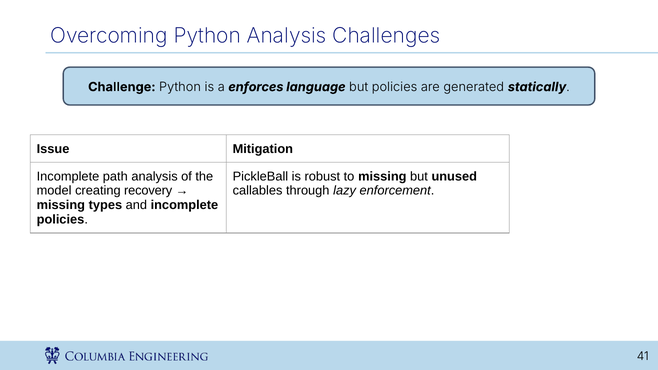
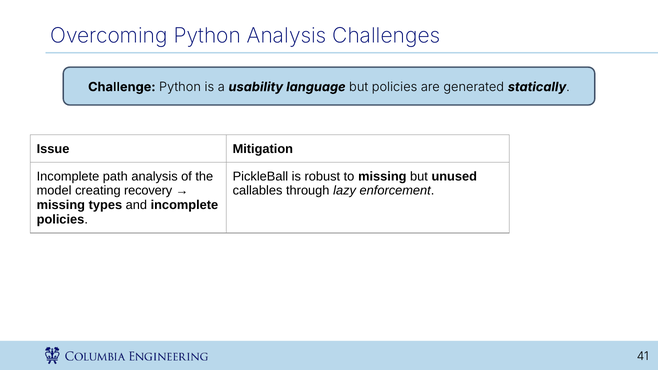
enforces: enforces -> usability (256, 87)
